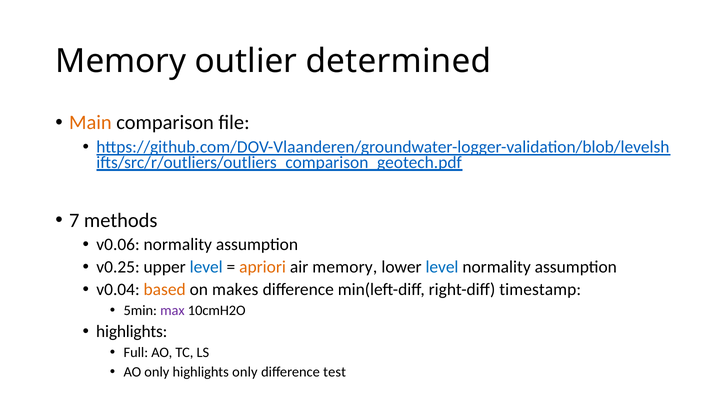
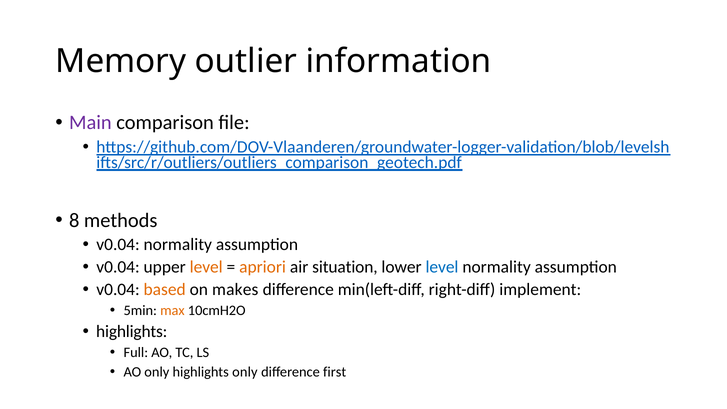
determined: determined -> information (399, 61)
Main colour: orange -> purple (90, 123)
7: 7 -> 8 (74, 220)
v0.06: v0.06 -> v0.04 (118, 245)
v0.25: v0.25 -> v0.04 (118, 267)
level colour: blue -> orange (206, 267)
air memory: memory -> situation (345, 267)
timestamp: timestamp -> implement (540, 290)
max colour: purple -> orange (172, 311)
test: test -> first (335, 372)
